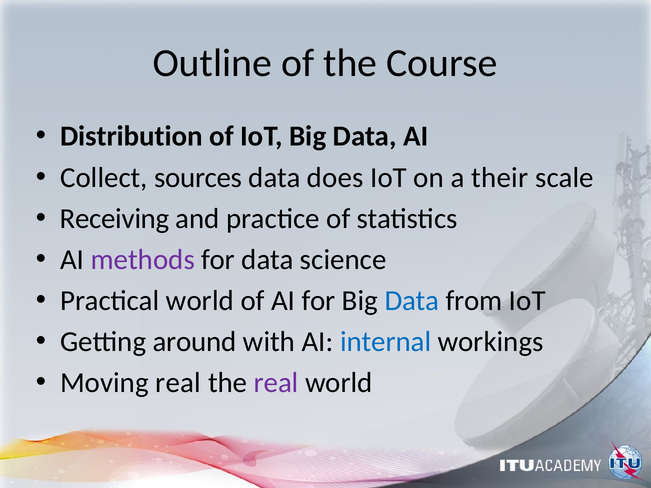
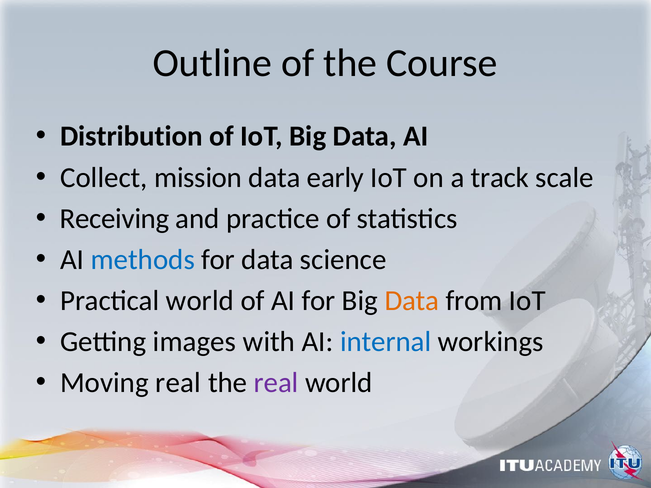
sources: sources -> mission (198, 178)
does: does -> early (335, 178)
their: their -> track (500, 178)
methods colour: purple -> blue (143, 260)
Data colour: blue -> orange (412, 301)
around: around -> images (195, 342)
